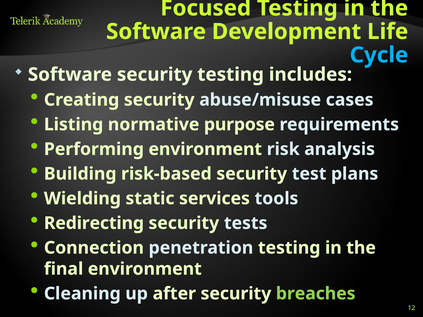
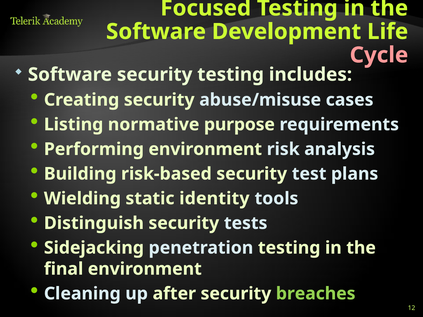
Cycle colour: light blue -> pink (379, 55)
services: services -> identity (214, 199)
Redirecting: Redirecting -> Distinguish (94, 223)
Connection: Connection -> Sidejacking (94, 248)
